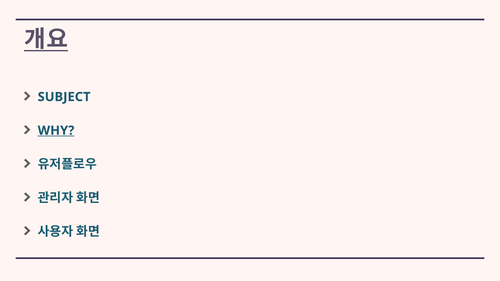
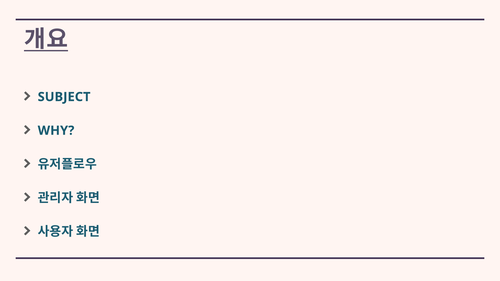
WHY underline: present -> none (56, 131)
